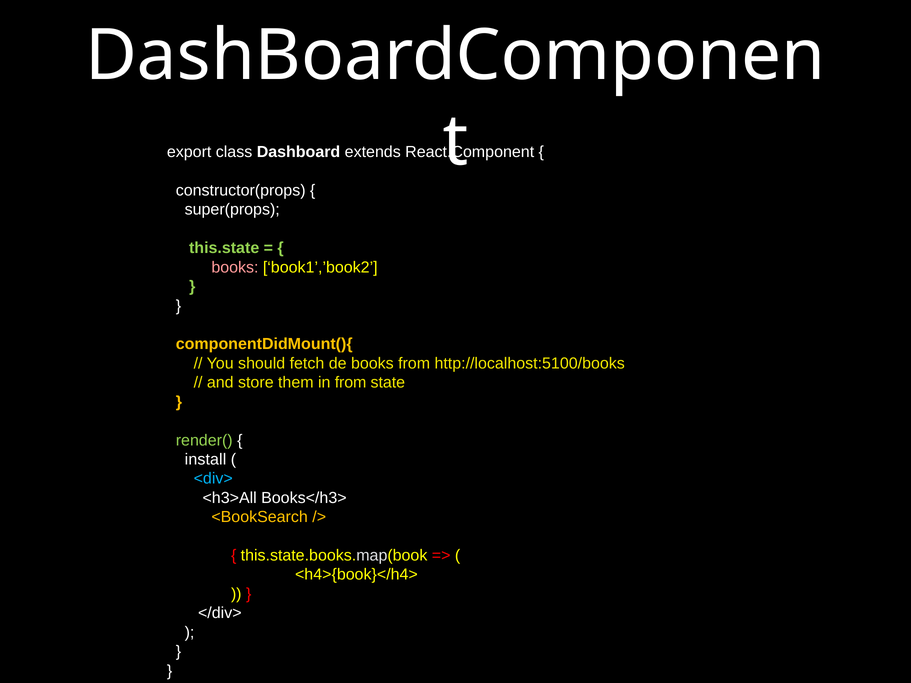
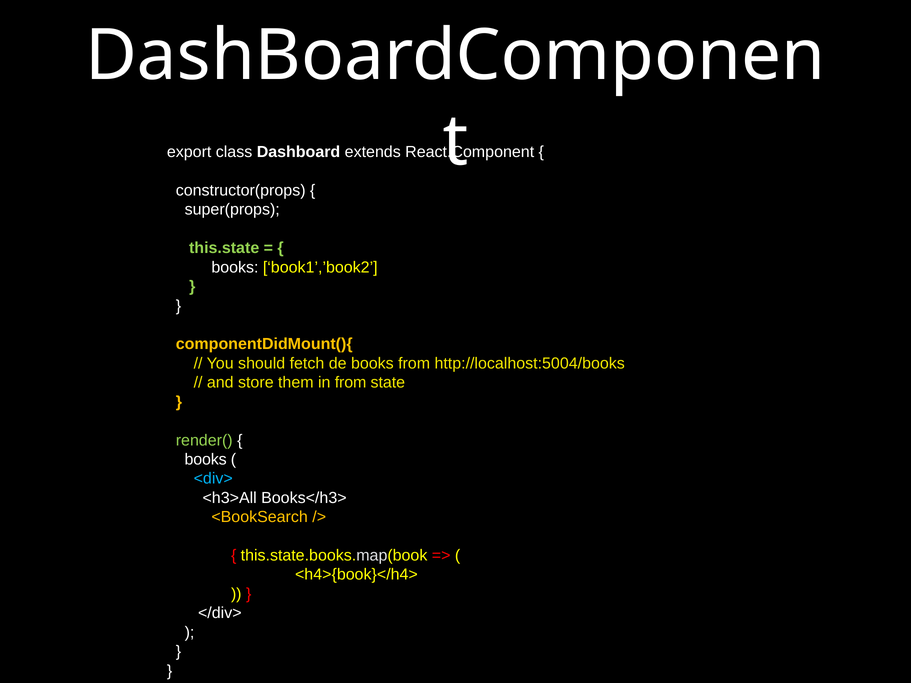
books colour: pink -> white (235, 267)
http://localhost:5100/books: http://localhost:5100/books -> http://localhost:5004/books (530, 364)
install: install -> books (206, 460)
